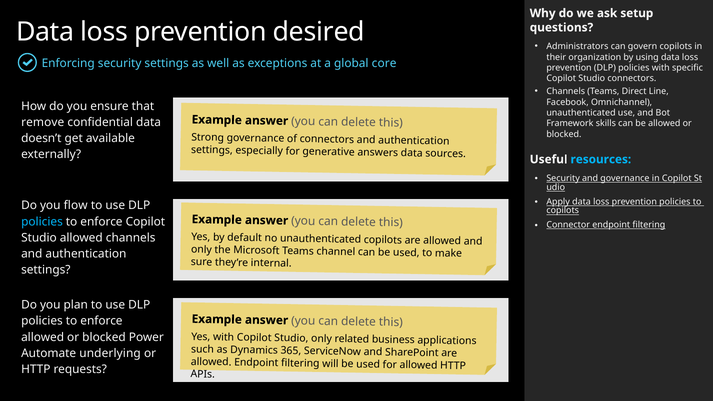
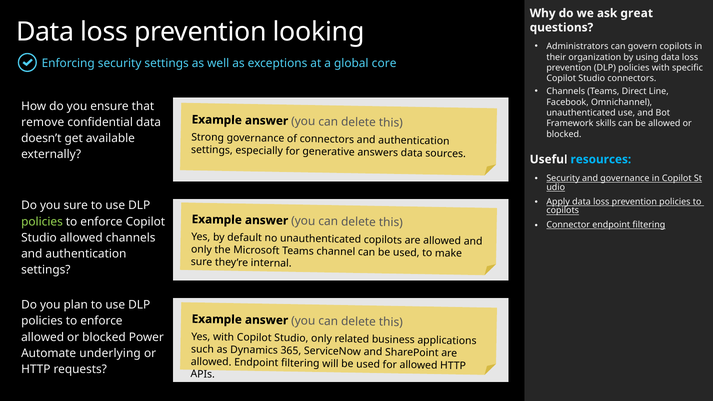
setup: setup -> great (637, 13)
desired: desired -> looking (319, 32)
you flow: flow -> sure (76, 206)
policies colour: light blue -> light green (42, 222)
